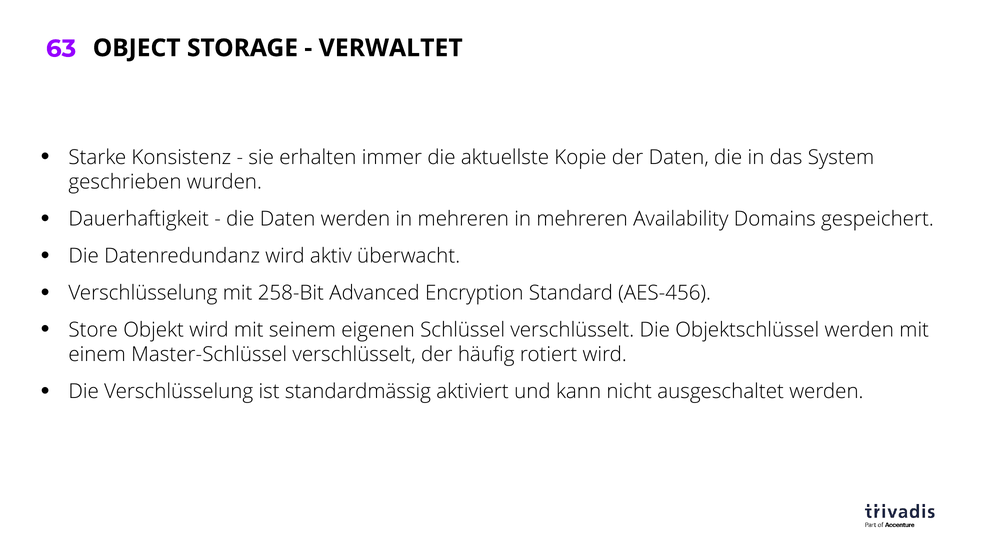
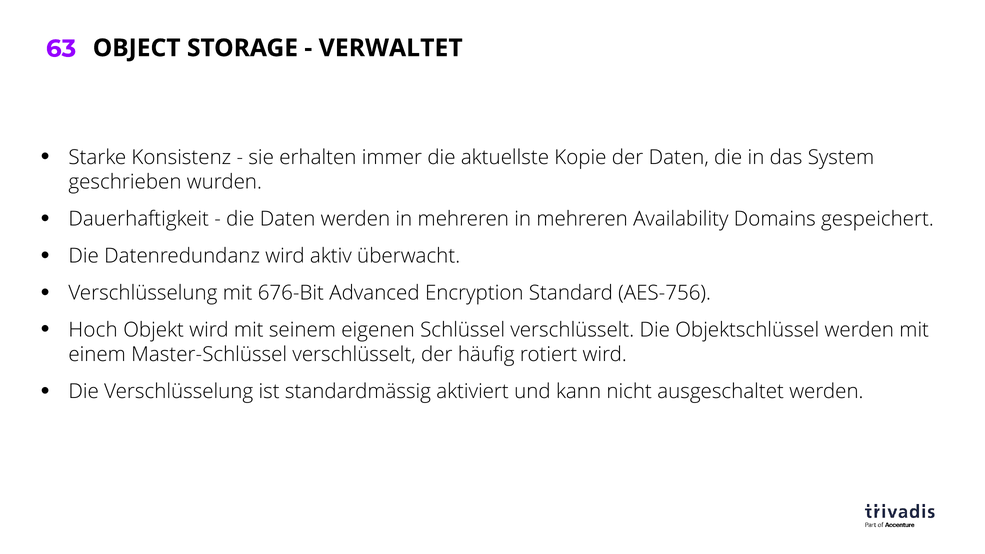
258-Bit: 258-Bit -> 676-Bit (291, 293)
AES-456: AES-456 -> AES-756 (665, 293)
Store: Store -> Hoch (93, 330)
